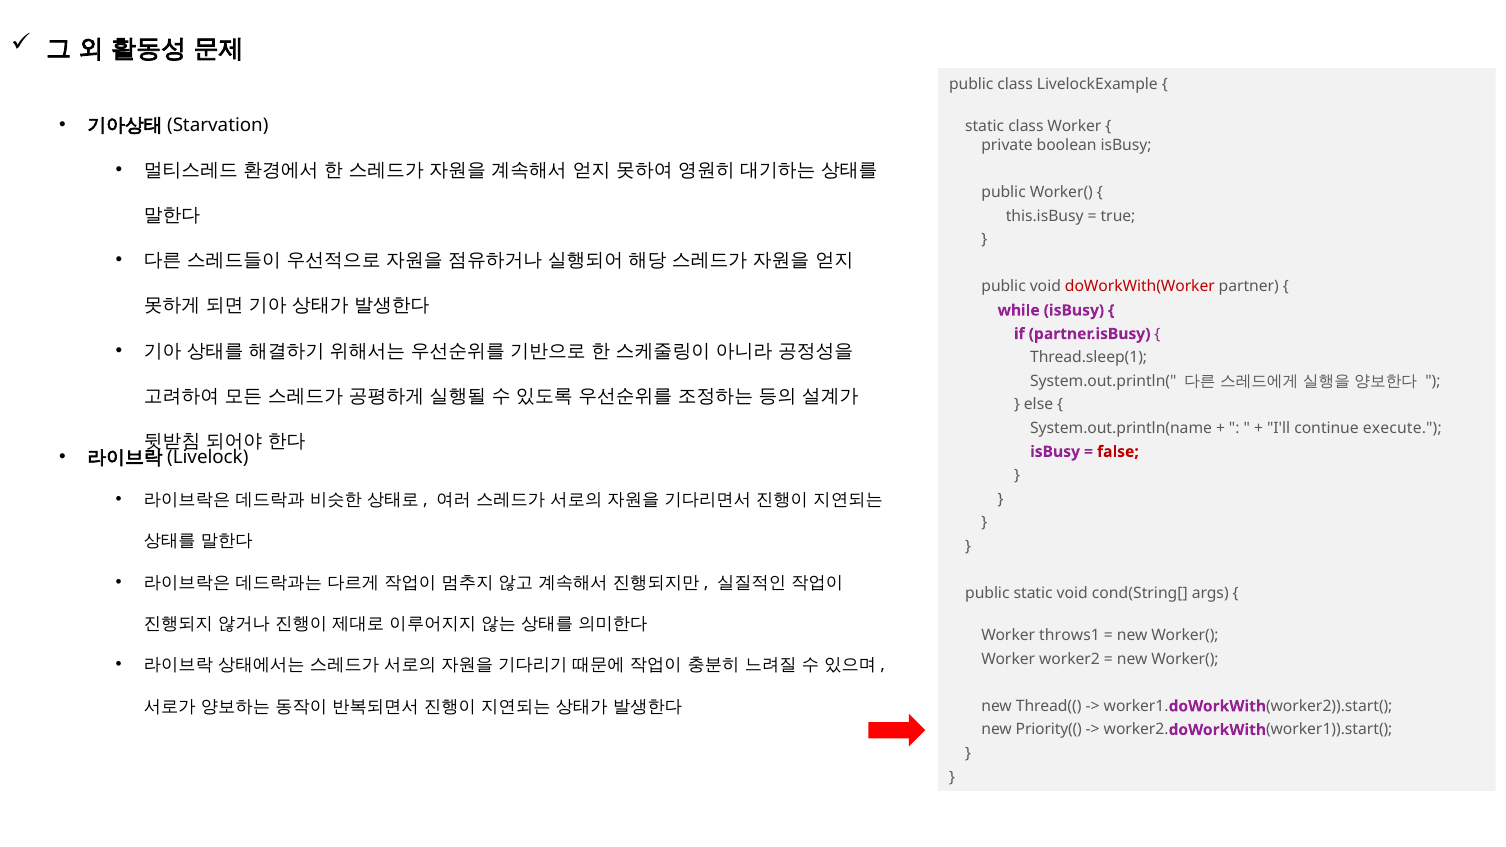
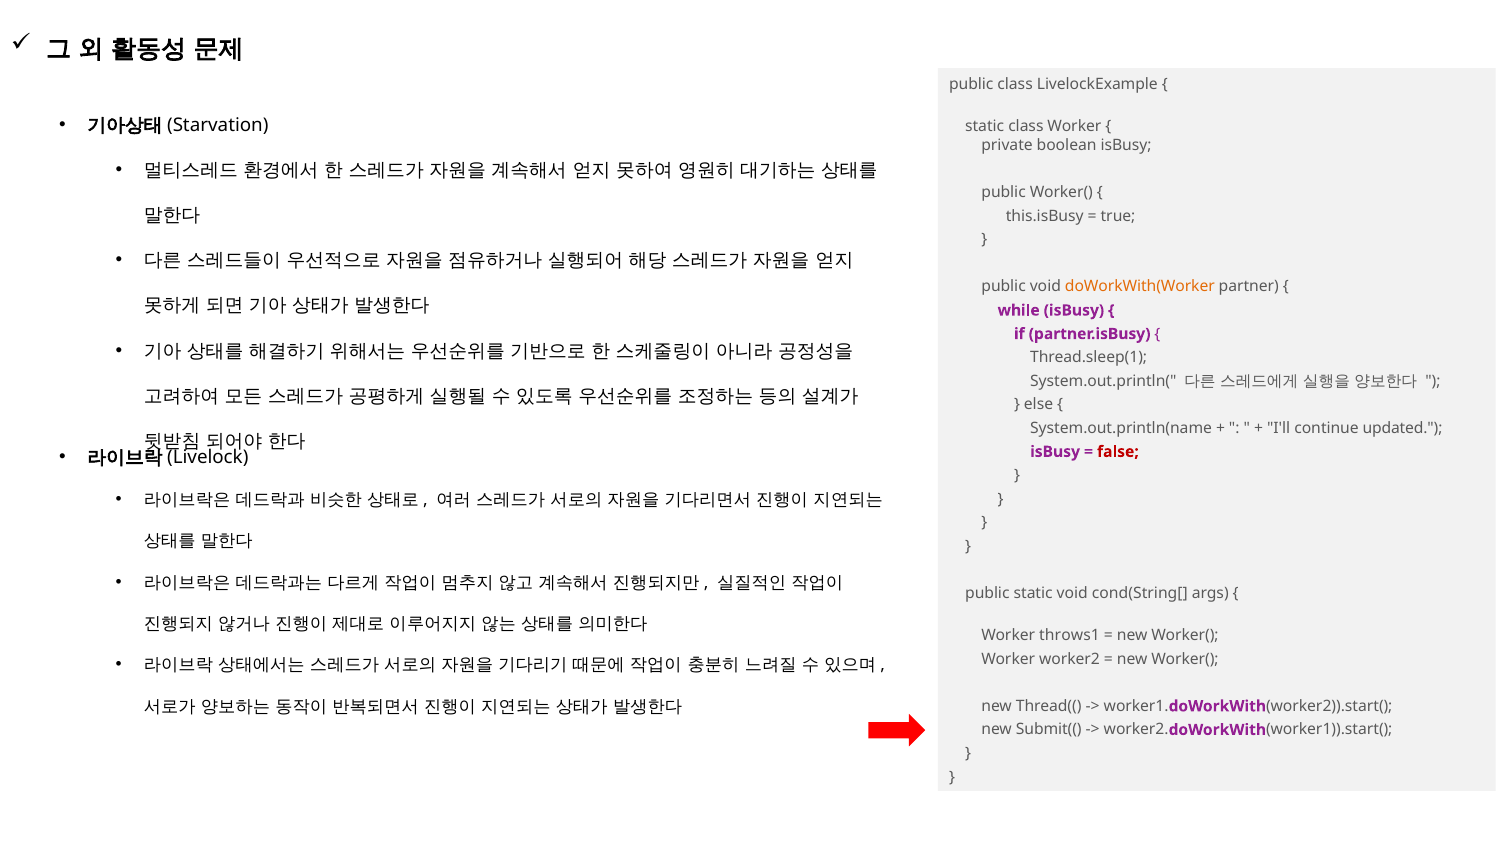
doWorkWith(Worker colour: red -> orange (1140, 287)
execute: execute -> updated (1403, 428)
Priority((: Priority(( -> Submit(( (1049, 730)
